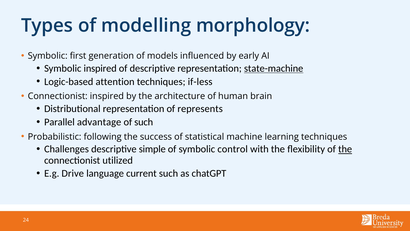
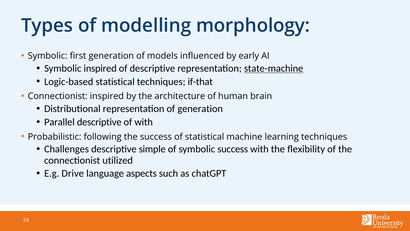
Logic-based attention: attention -> statistical (115, 81)
if-less: if-less -> if-that (200, 81)
of represents: represents -> generation (200, 109)
Parallel advantage: advantage -> descriptive (99, 122)
of such: such -> with (144, 122)
symbolic control: control -> success (233, 149)
the underline: present -> none (345, 149)
current: current -> aspects (141, 173)
